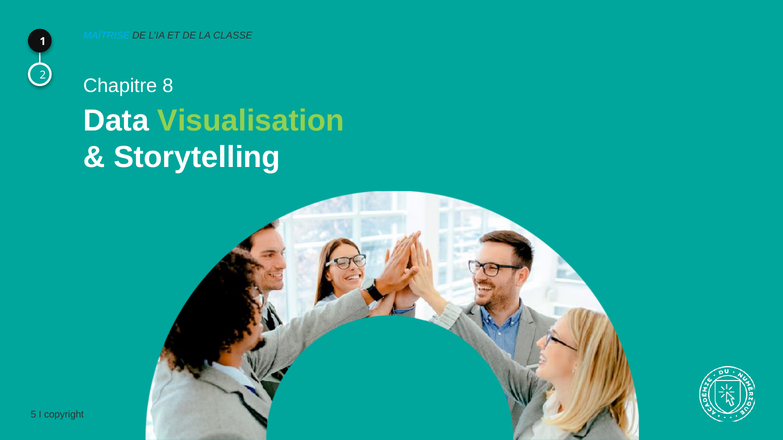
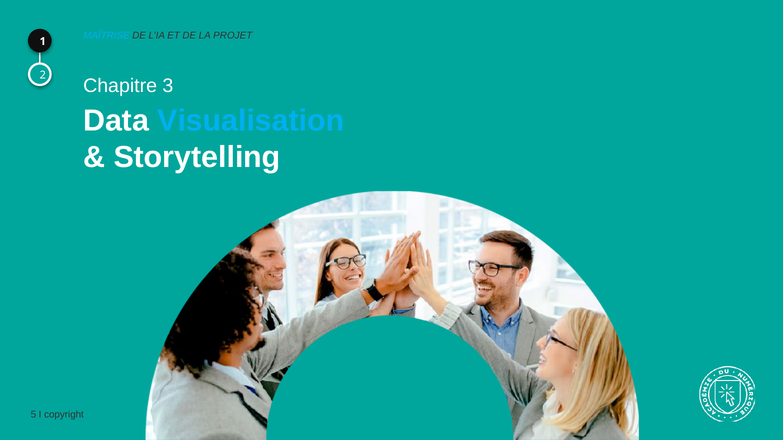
CLASSE: CLASSE -> PROJET (233, 36)
8: 8 -> 3 (168, 86)
Visualisation colour: light green -> light blue (251, 121)
